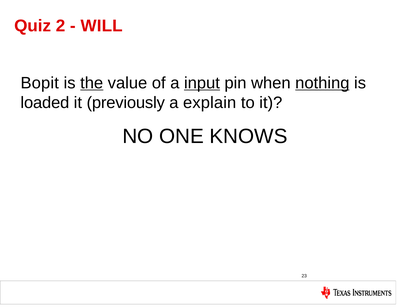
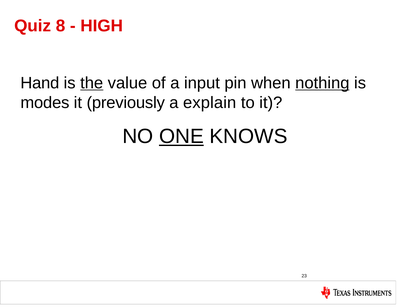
2: 2 -> 8 (61, 26)
WILL: WILL -> HIGH (102, 26)
Bopit: Bopit -> Hand (40, 83)
input underline: present -> none (202, 83)
loaded: loaded -> modes (45, 103)
ONE underline: none -> present (181, 137)
